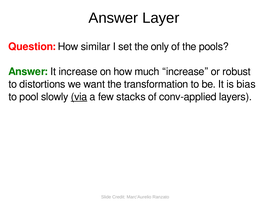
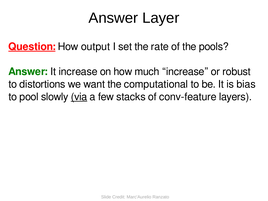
Question underline: none -> present (32, 47)
similar: similar -> output (96, 47)
only: only -> rate (160, 47)
transformation: transformation -> computational (156, 84)
conv-applied: conv-applied -> conv-feature (188, 97)
